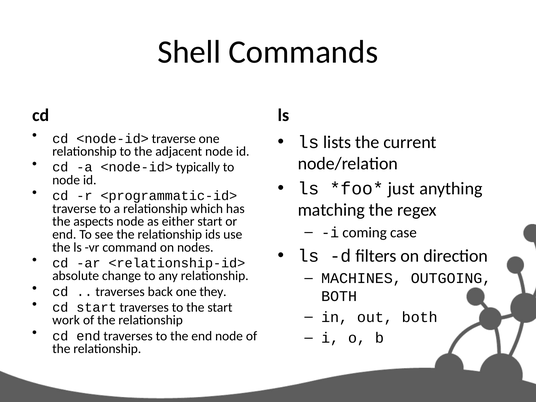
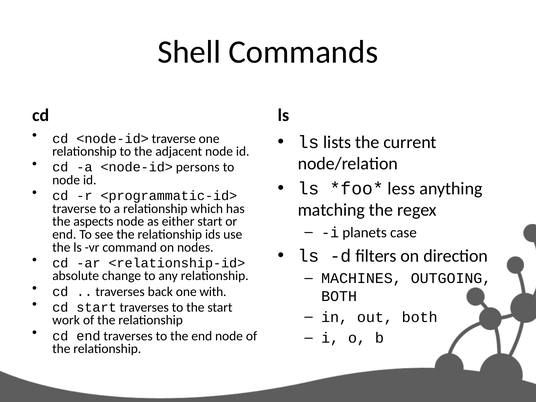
typically: typically -> persons (198, 167)
just: just -> less (401, 189)
coming: coming -> planets (365, 232)
they: they -> with (213, 292)
